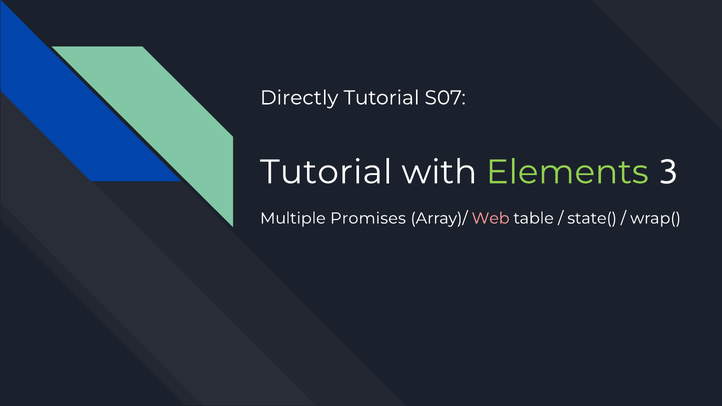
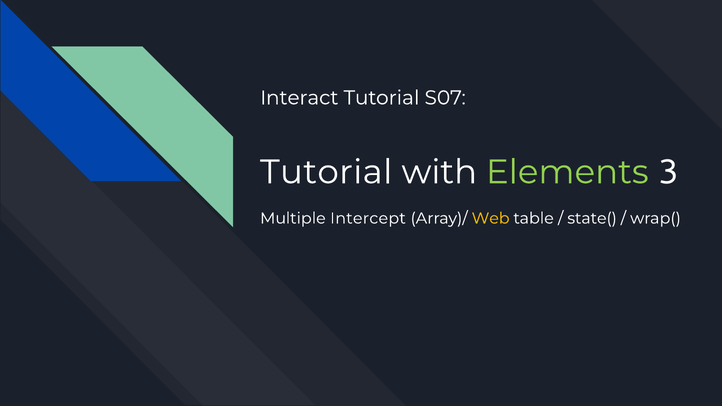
Directly: Directly -> Interact (299, 98)
Promises: Promises -> Intercept (368, 218)
Web colour: pink -> yellow (491, 218)
